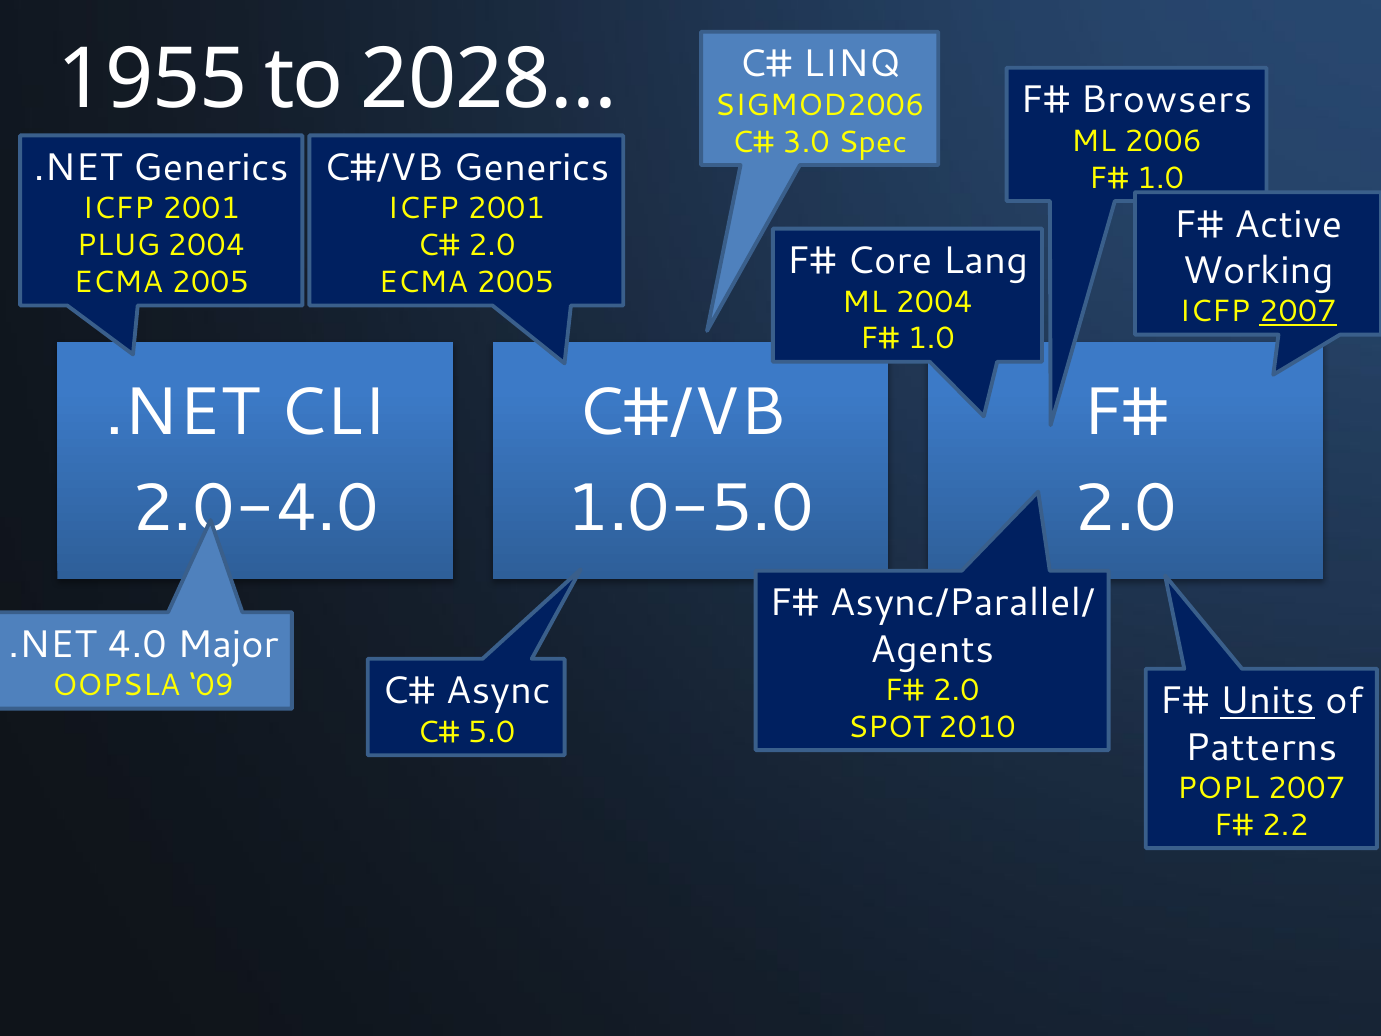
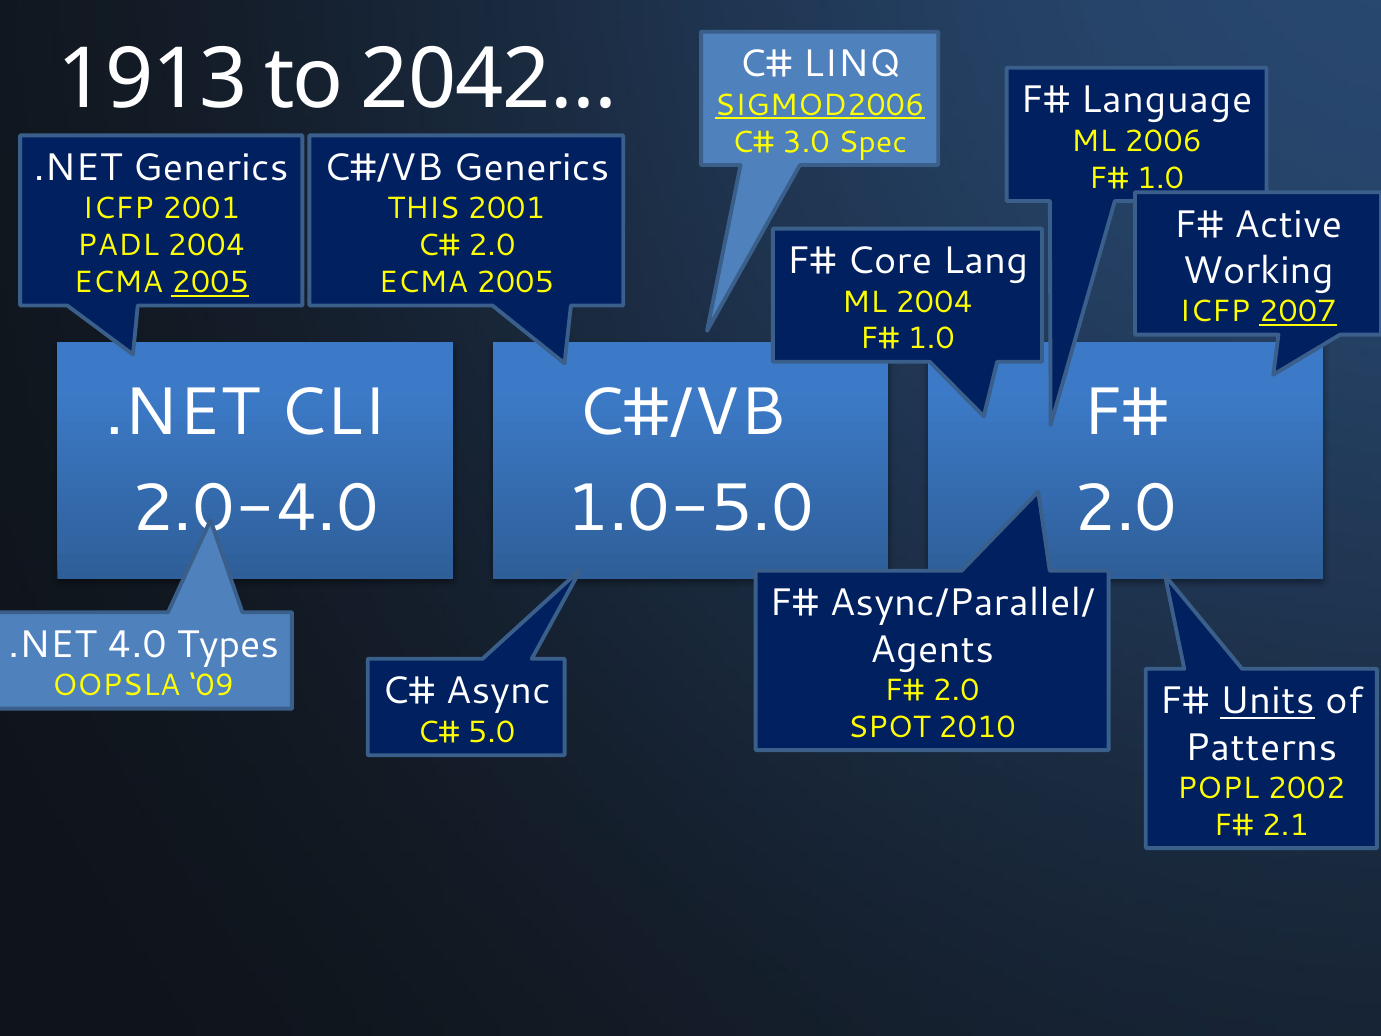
1955: 1955 -> 1913 (153, 80)
2028…: 2028… -> 2042… (489, 80)
Browsers: Browsers -> Language (1166, 100)
SIGMOD2006 underline: none -> present (820, 105)
ICFP: ICFP -> THIS (423, 209)
PLUG: PLUG -> PADL (118, 246)
2005 underline: none -> present (210, 282)
Major: Major -> Types (228, 645)
POPL 2007: 2007 -> 2002 (1306, 788)
2.2: 2.2 -> 2.1 (1285, 825)
